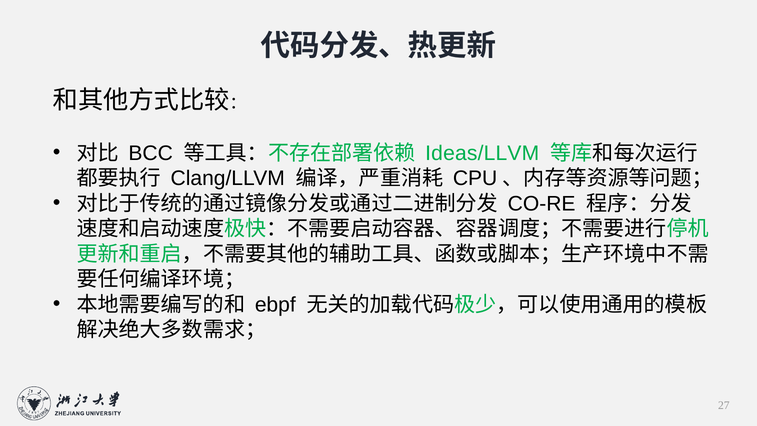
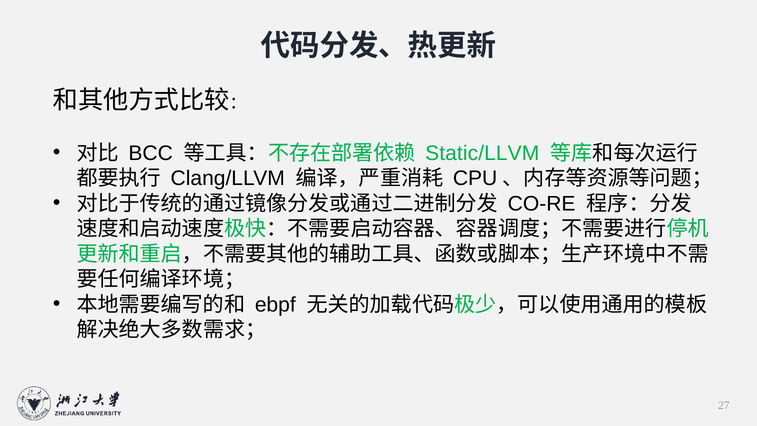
Ideas/LLVM: Ideas/LLVM -> Static/LLVM (482, 153)
